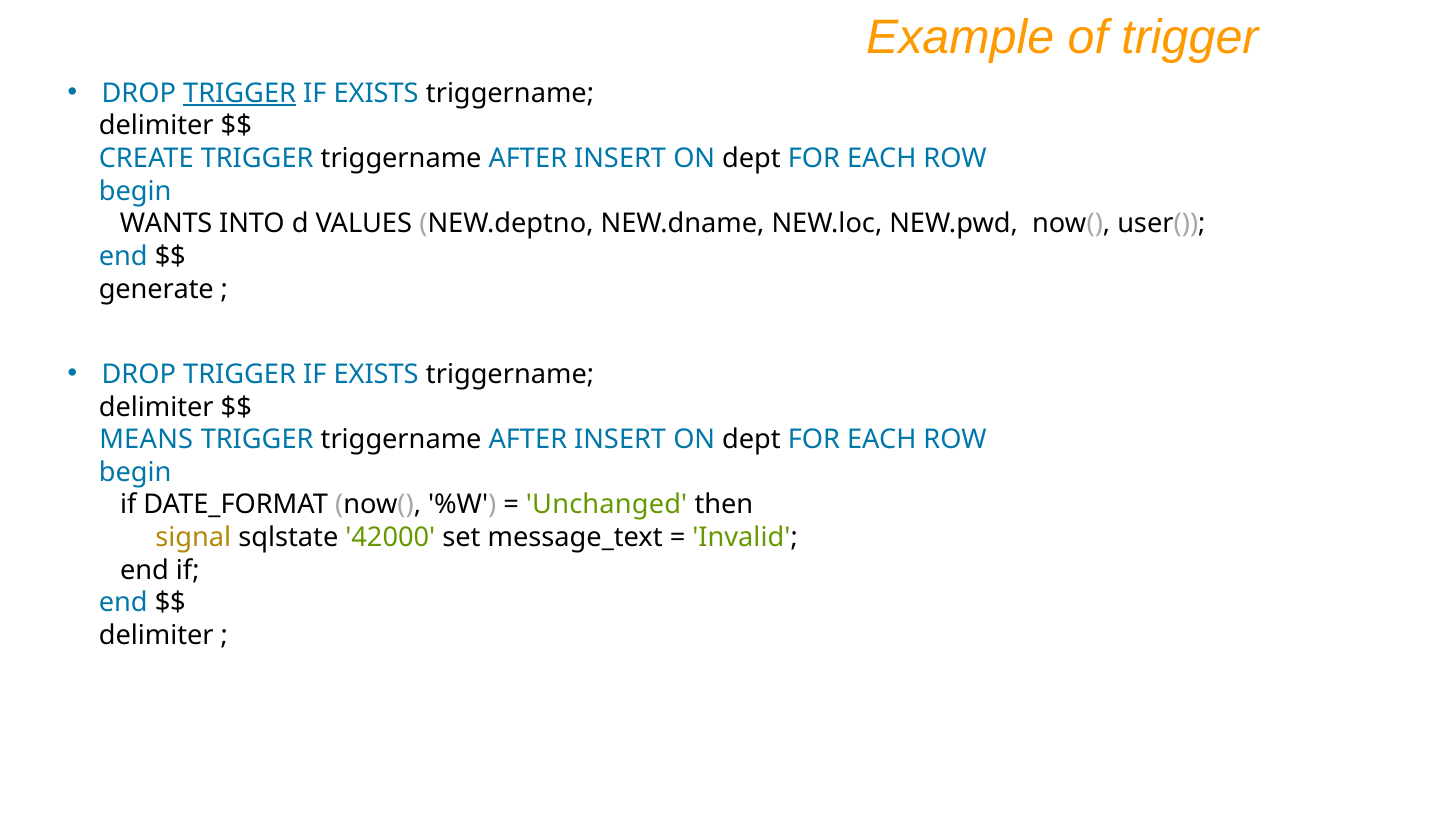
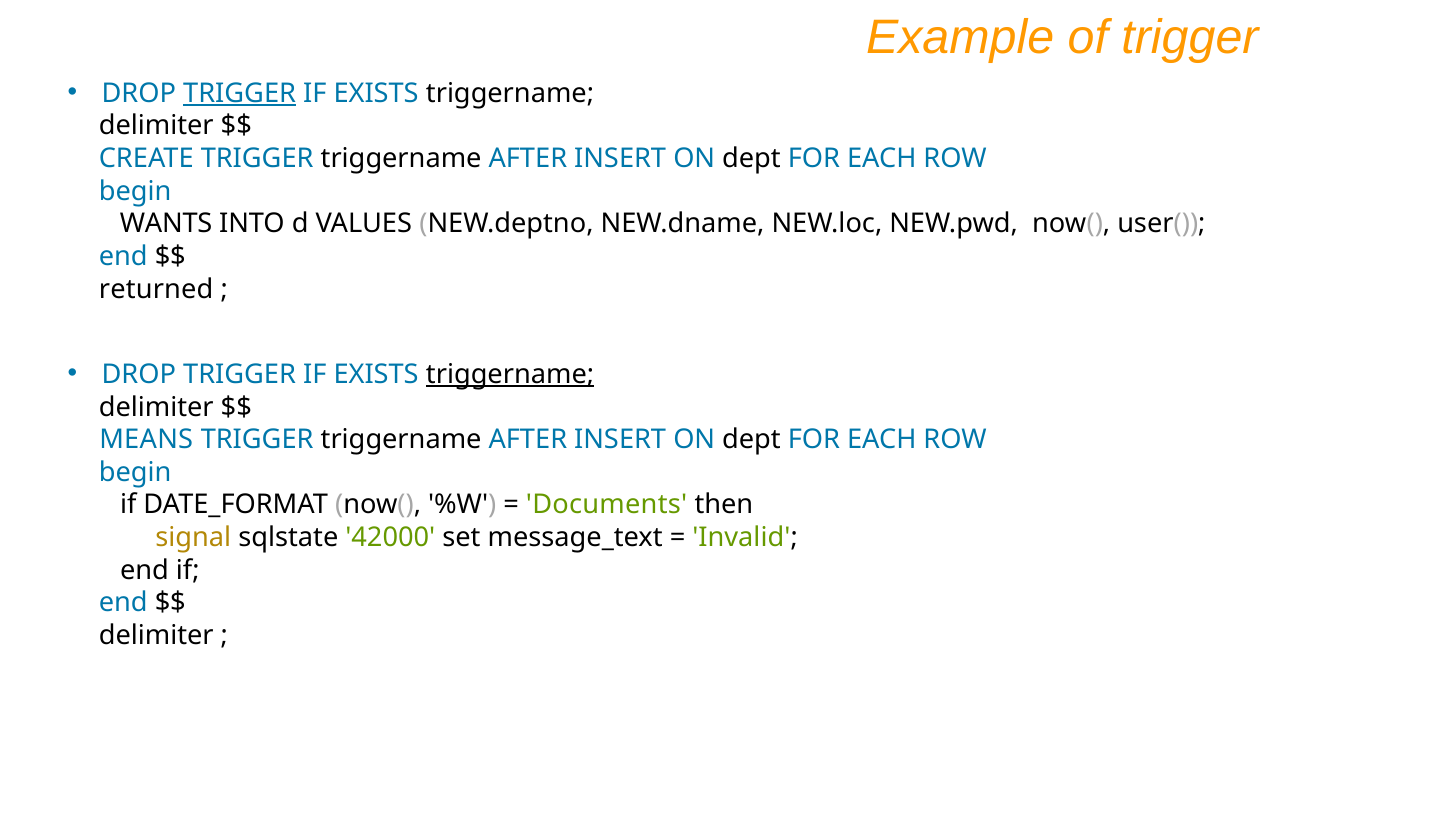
generate: generate -> returned (156, 289)
triggername underline: none -> present (510, 374)
Unchanged: Unchanged -> Documents (607, 505)
